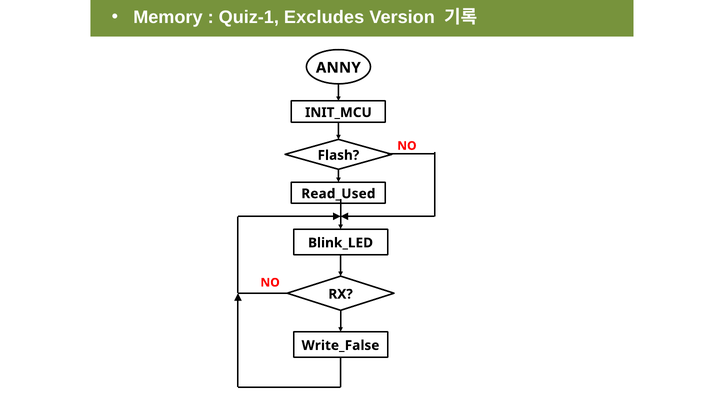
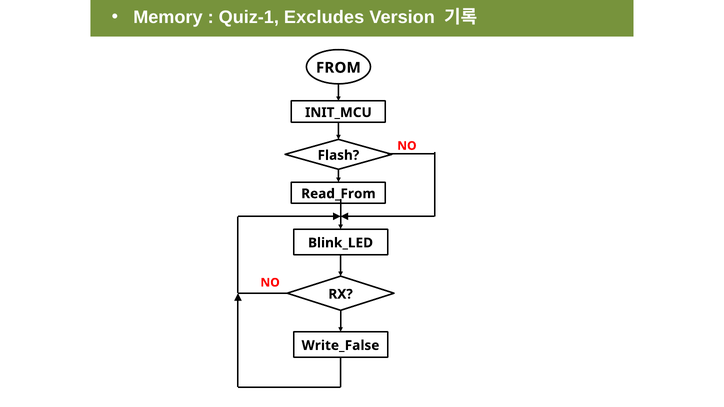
ANNY: ANNY -> FROM (338, 68)
Read_Used: Read_Used -> Read_From (338, 194)
